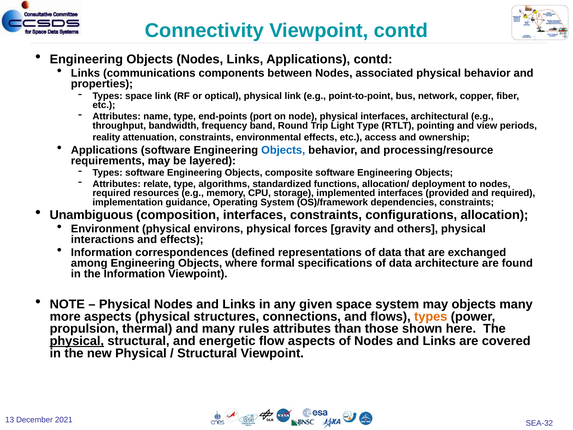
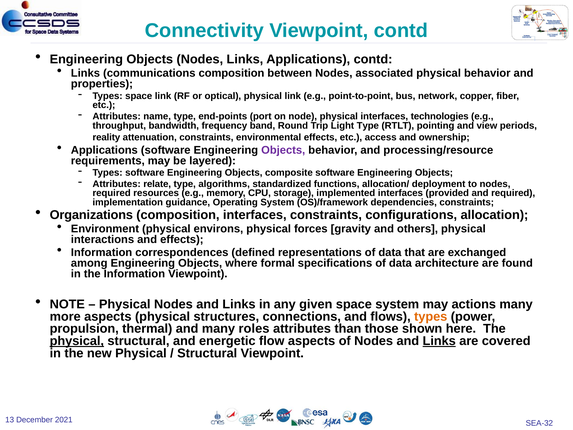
communications components: components -> composition (231, 73)
architectural: architectural -> technologies (440, 116)
Objects colour: blue -> purple (283, 150)
Unambiguous: Unambiguous -> Organizations (91, 215)
may objects: objects -> actions (474, 304)
rules: rules -> roles (254, 329)
Links underline: none -> present (439, 341)
